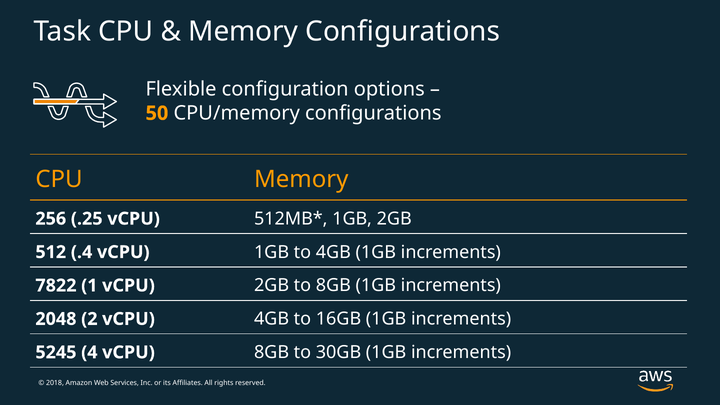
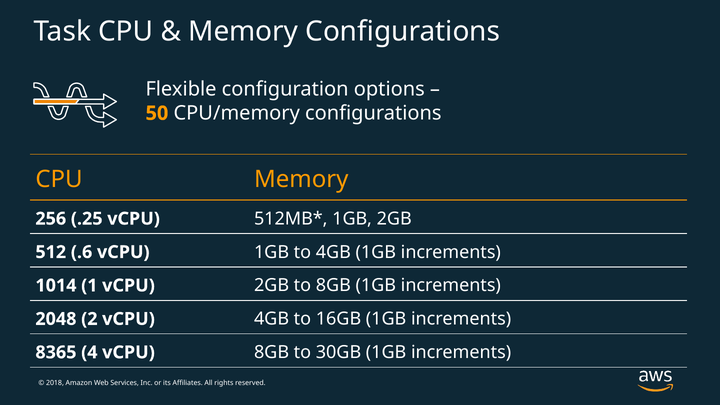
.4: .4 -> .6 (82, 252)
7822: 7822 -> 1014 (56, 286)
5245: 5245 -> 8365 (56, 352)
